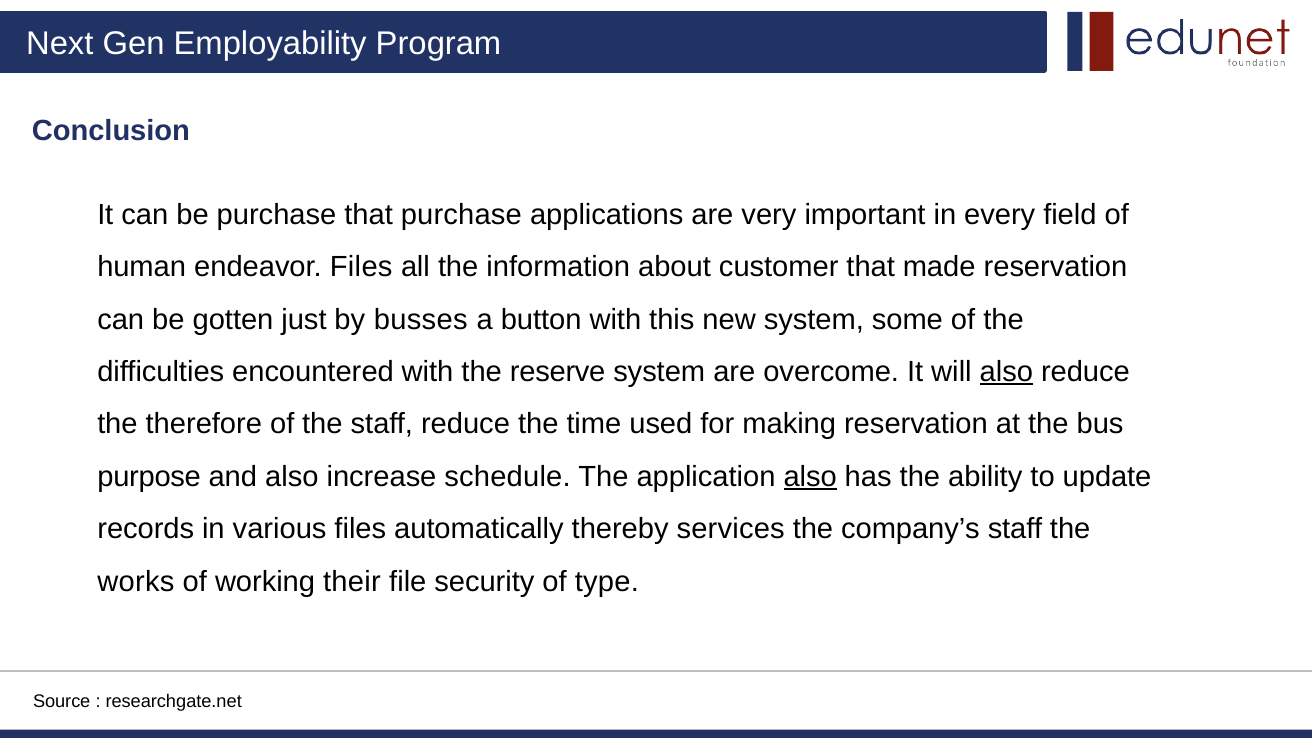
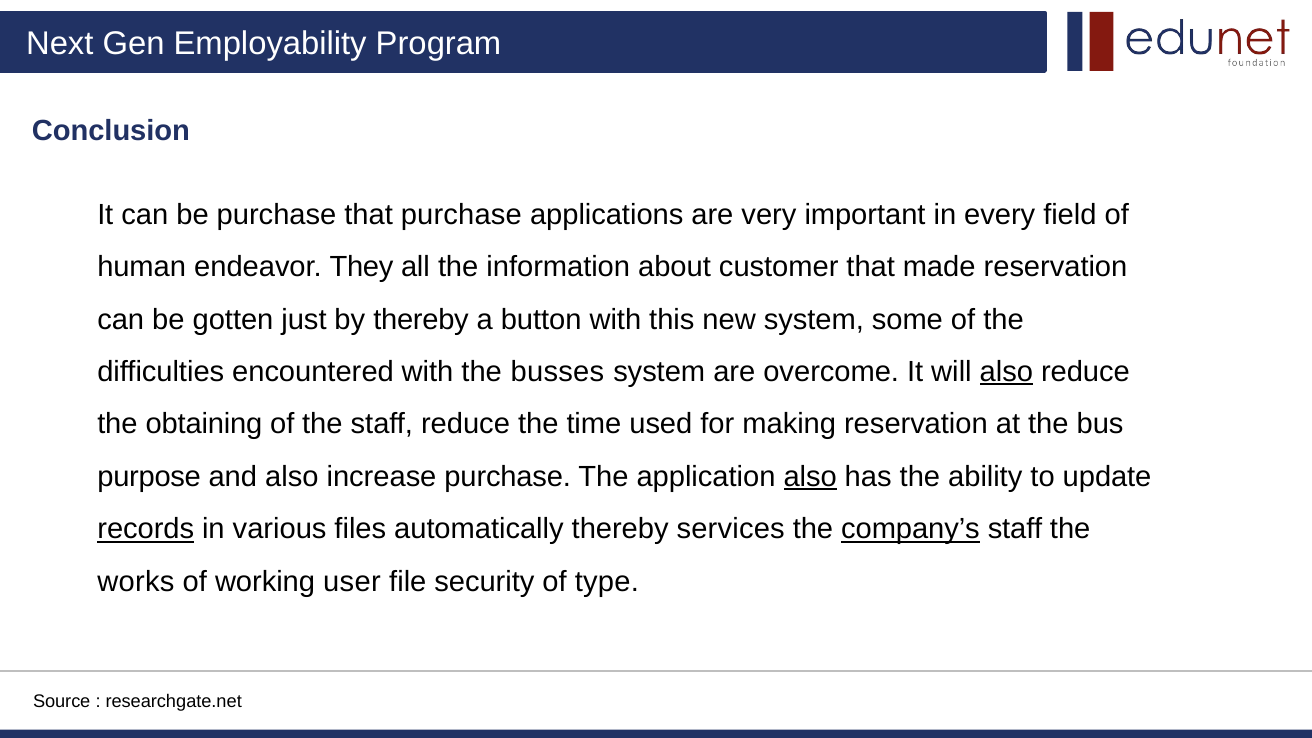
endeavor Files: Files -> They (362, 267)
by busses: busses -> thereby (421, 319)
reserve: reserve -> busses (557, 372)
therefore: therefore -> obtaining (204, 424)
increase schedule: schedule -> purchase (508, 477)
records underline: none -> present (146, 529)
company’s underline: none -> present (910, 529)
their: their -> user (352, 582)
